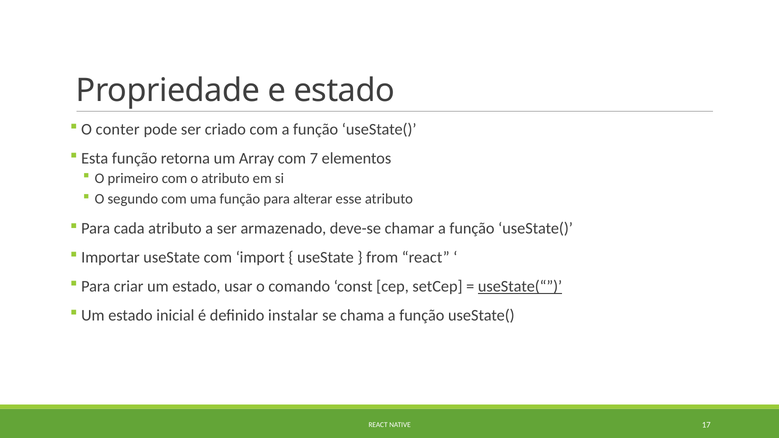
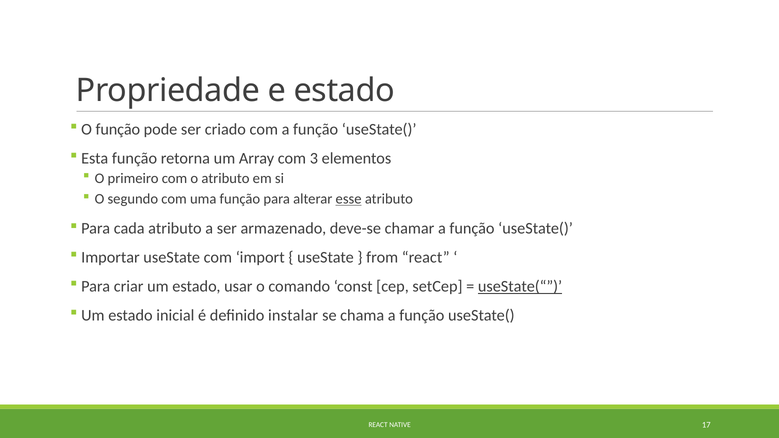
O conter: conter -> função (118, 130)
7: 7 -> 3 (314, 158)
esse underline: none -> present (349, 199)
